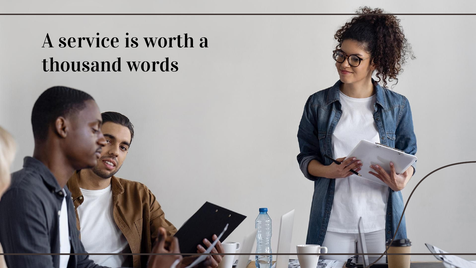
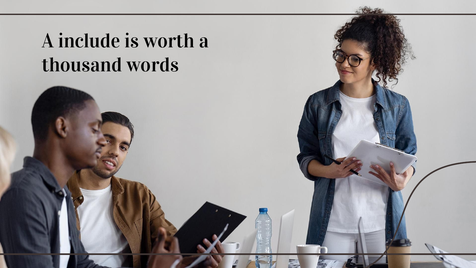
service: service -> include (89, 41)
